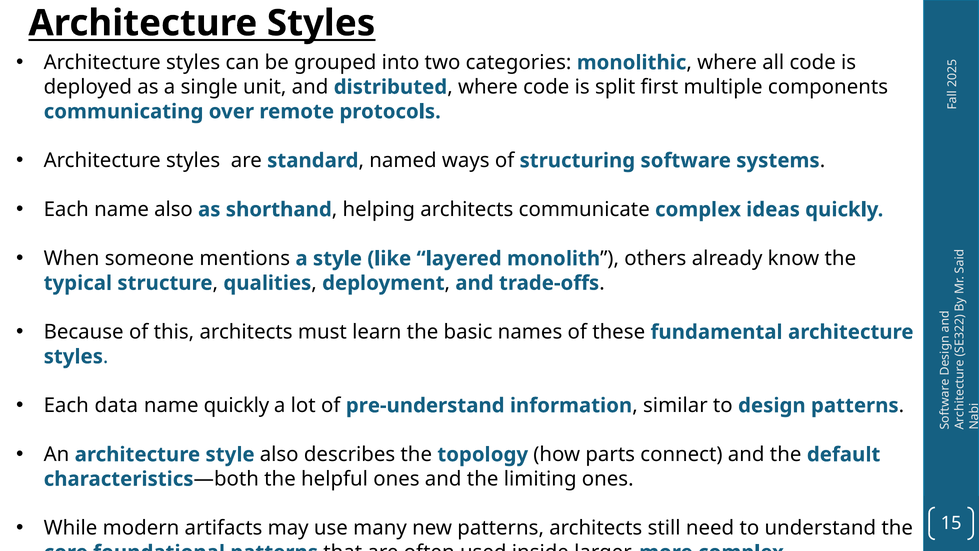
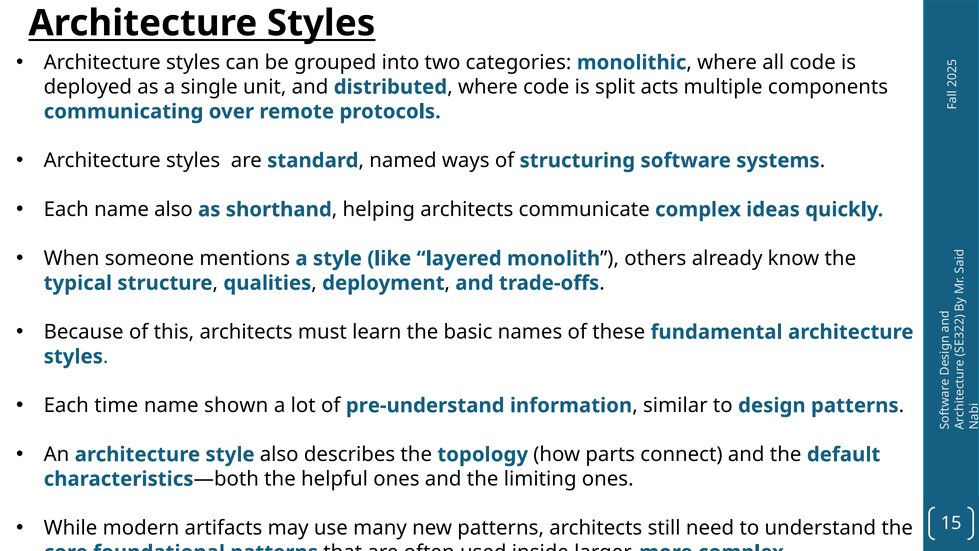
first: first -> acts (660, 87)
data: data -> time (116, 405)
name quickly: quickly -> shown (236, 405)
